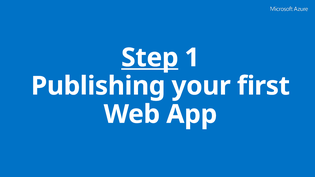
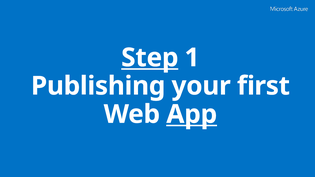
App underline: none -> present (192, 114)
